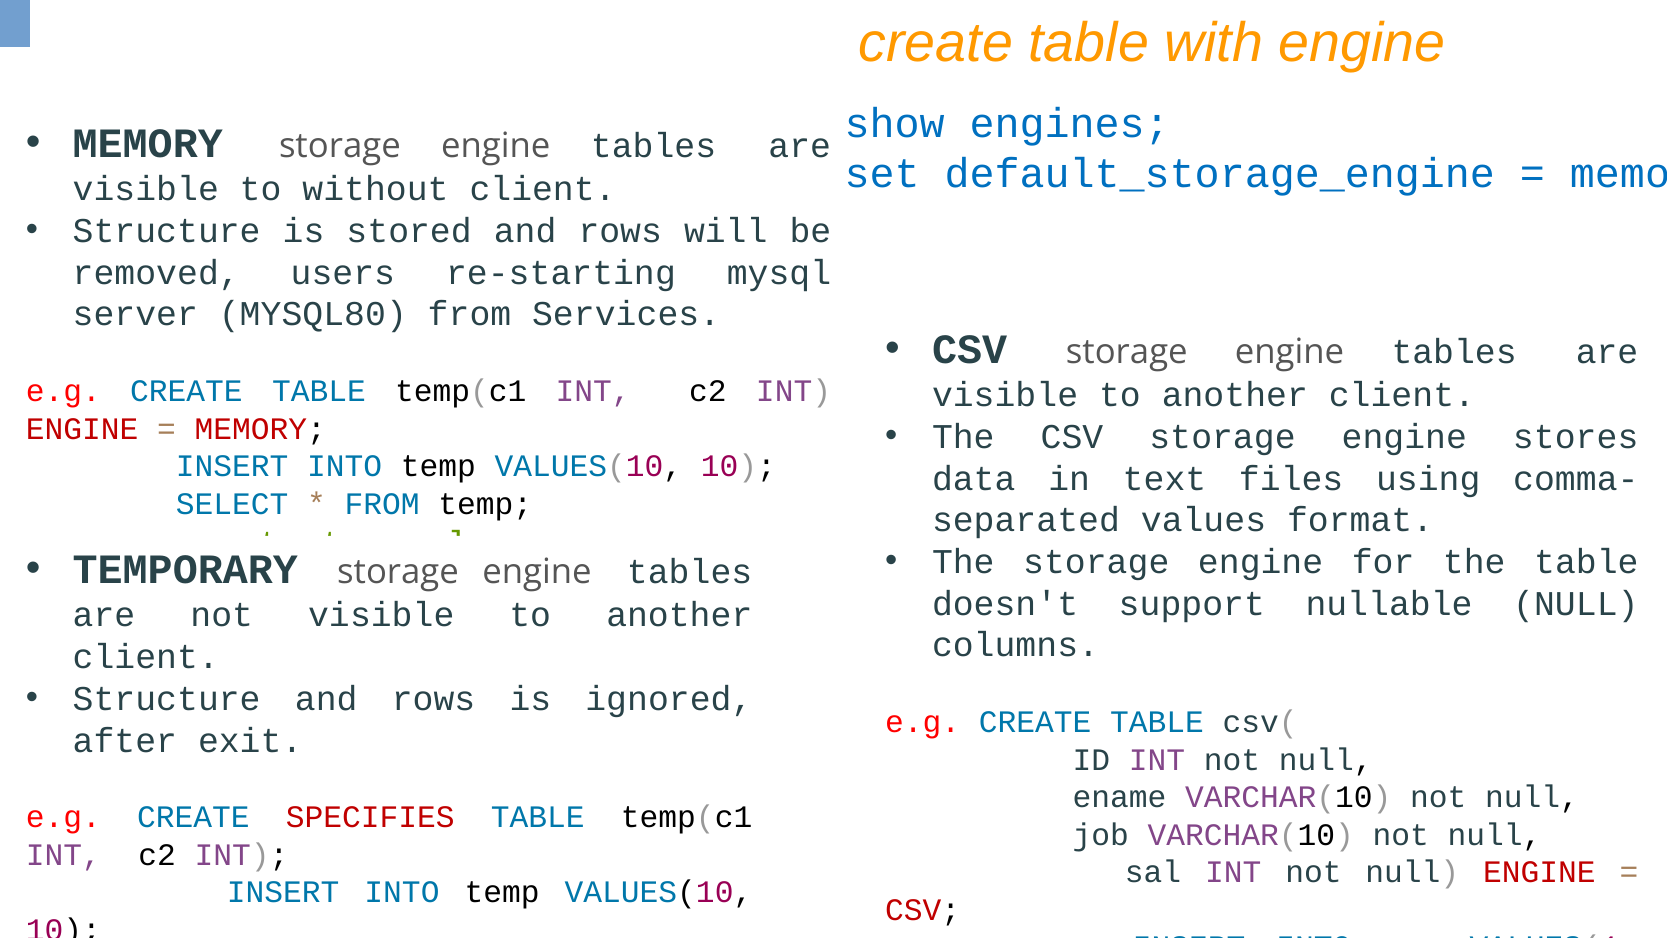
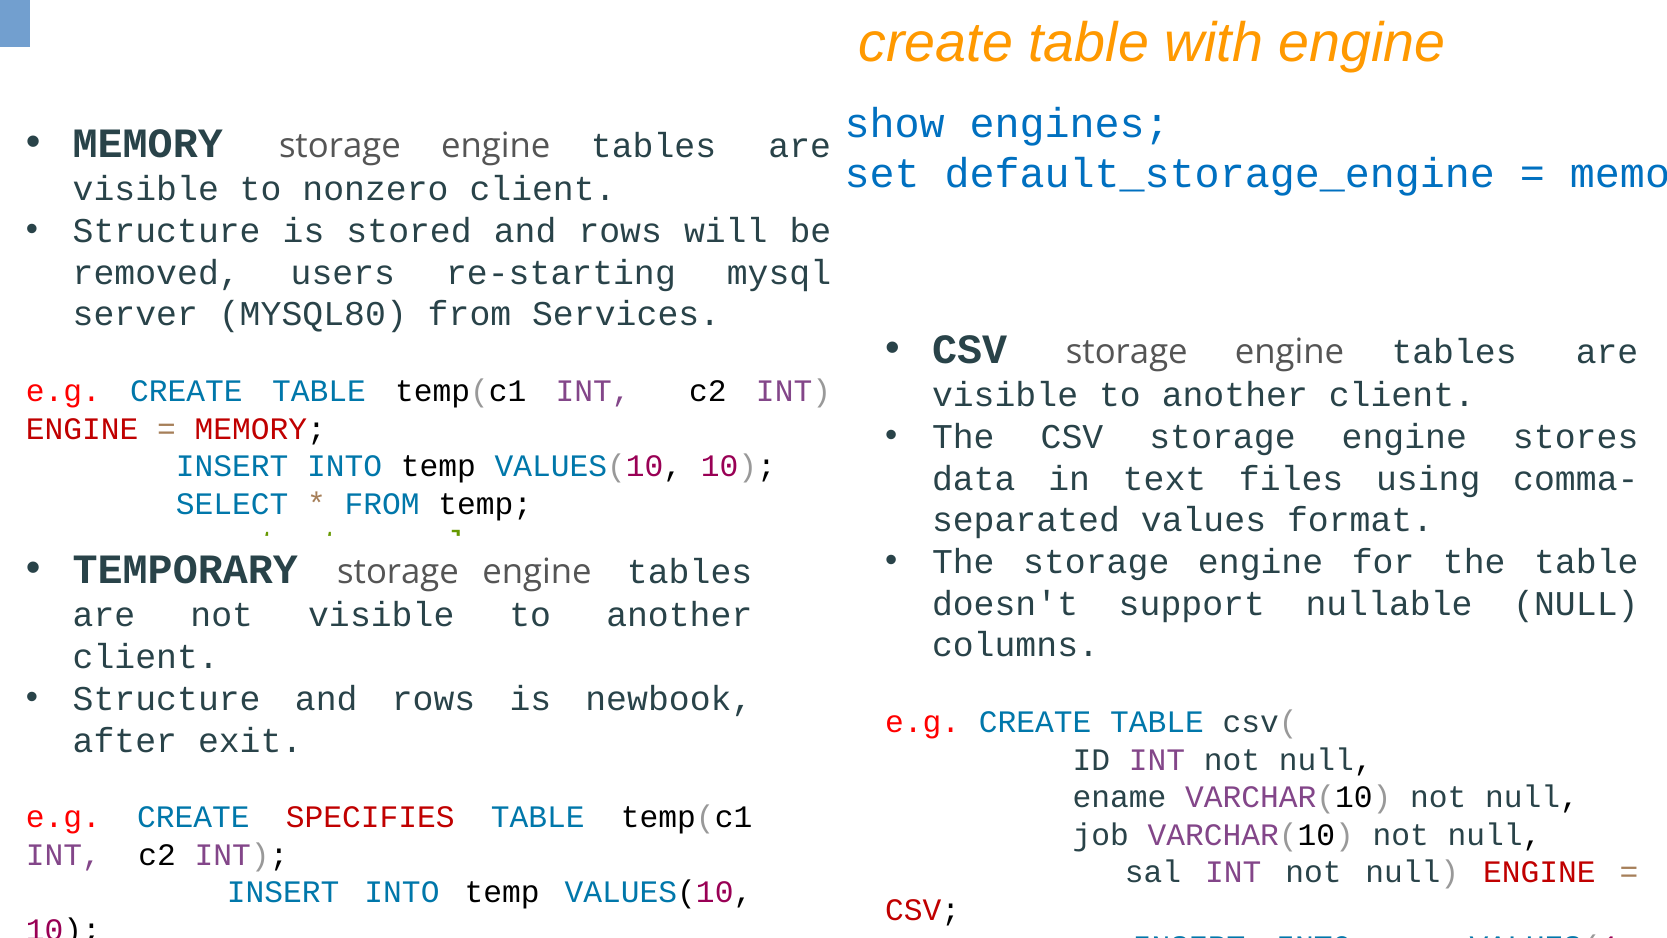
without: without -> nonzero (376, 189)
ignored: ignored -> newbook (669, 699)
